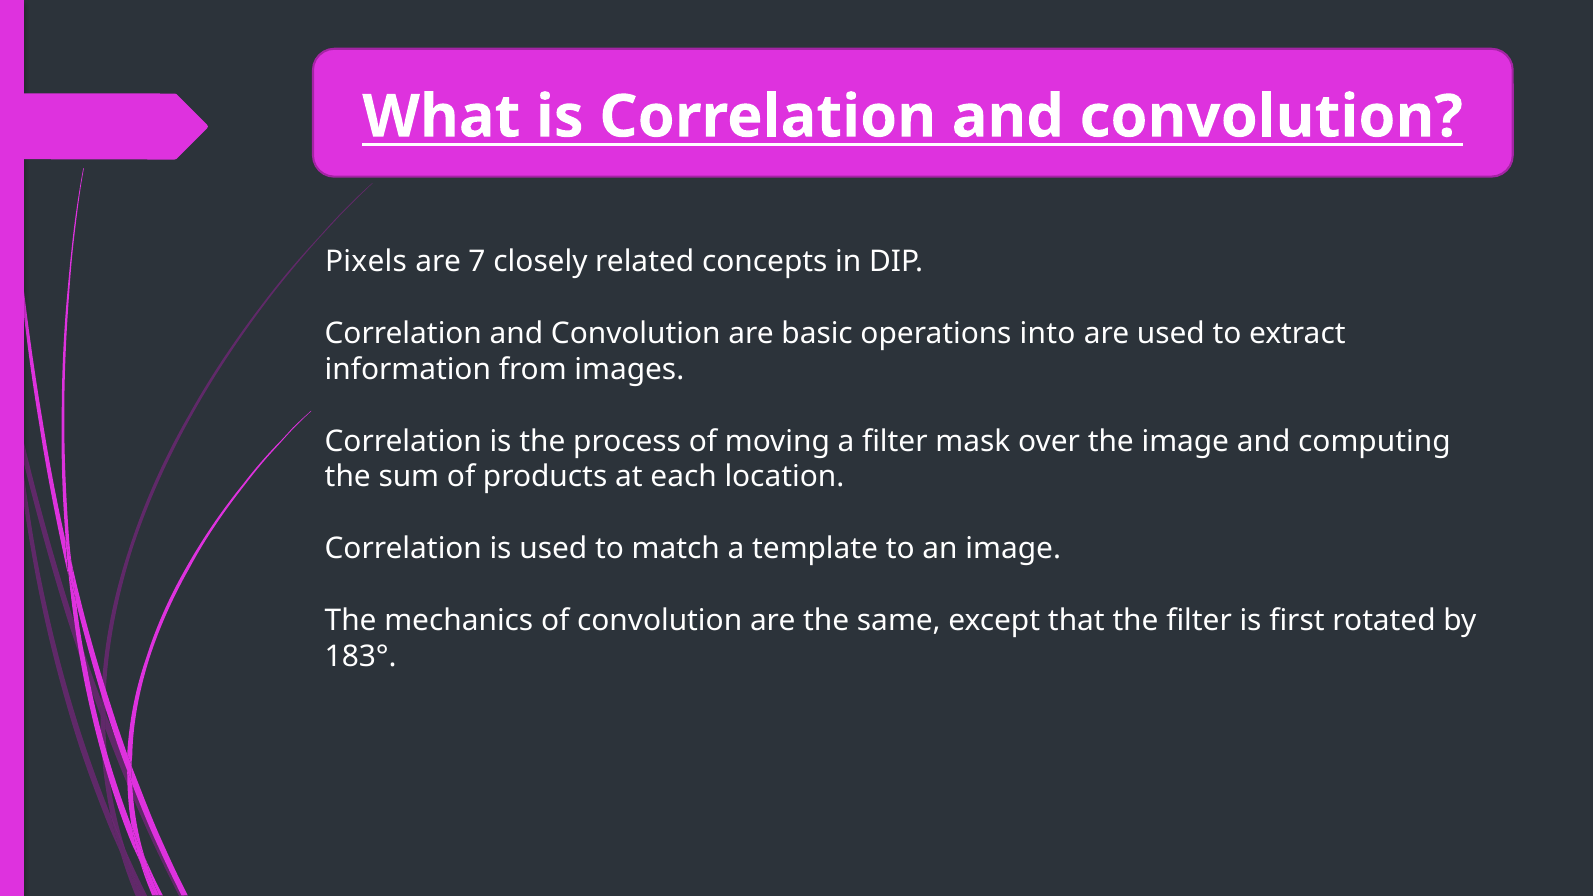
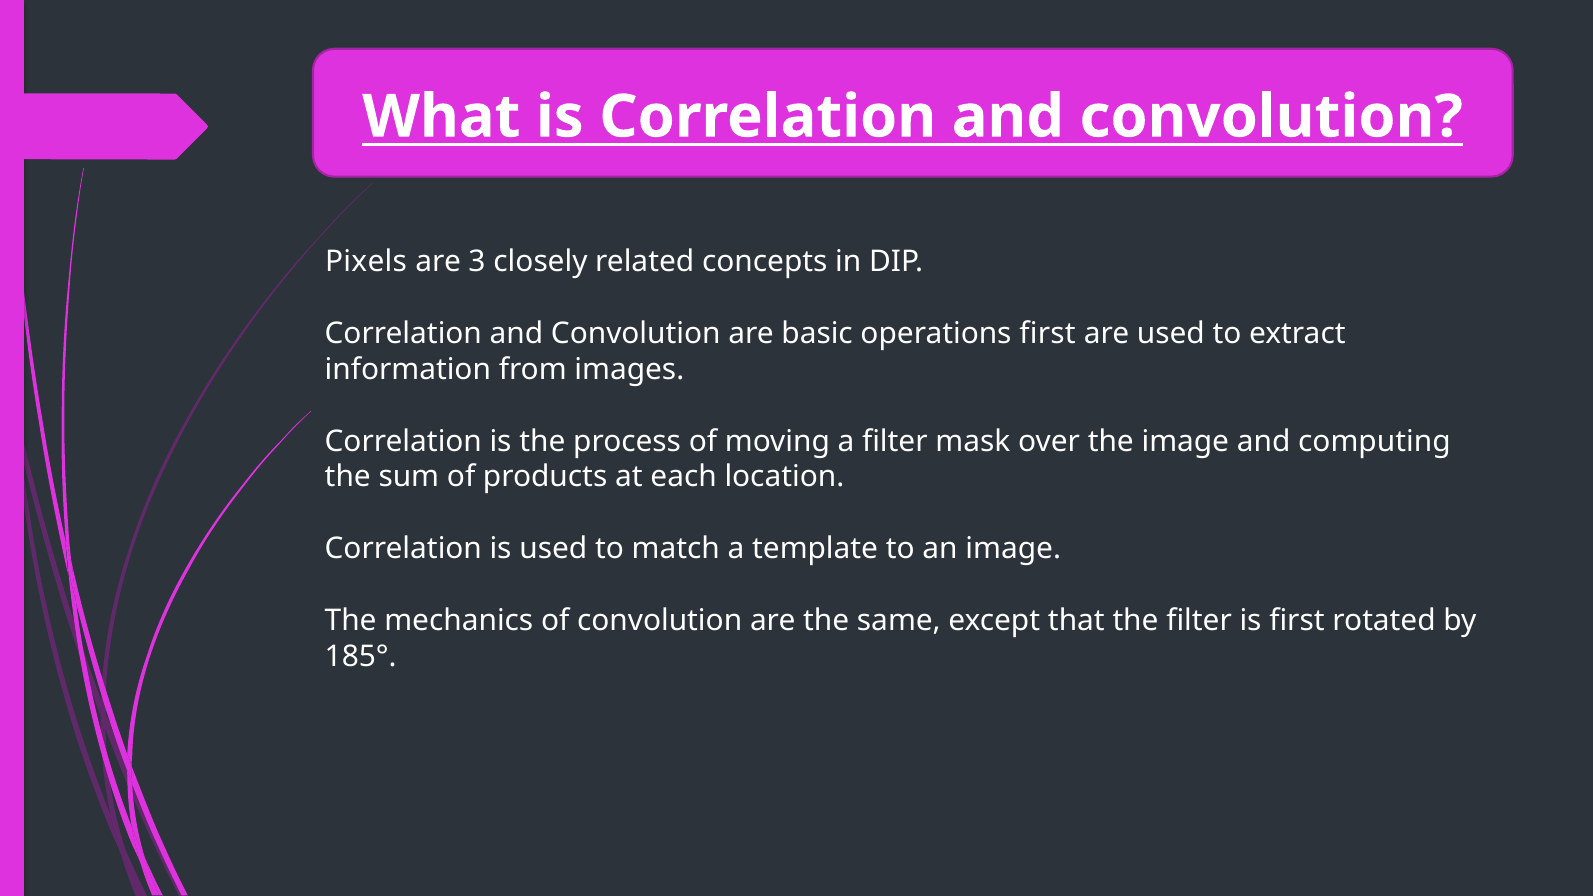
7: 7 -> 3 (477, 262)
operations into: into -> first (1048, 334)
183°: 183° -> 185° (361, 656)
